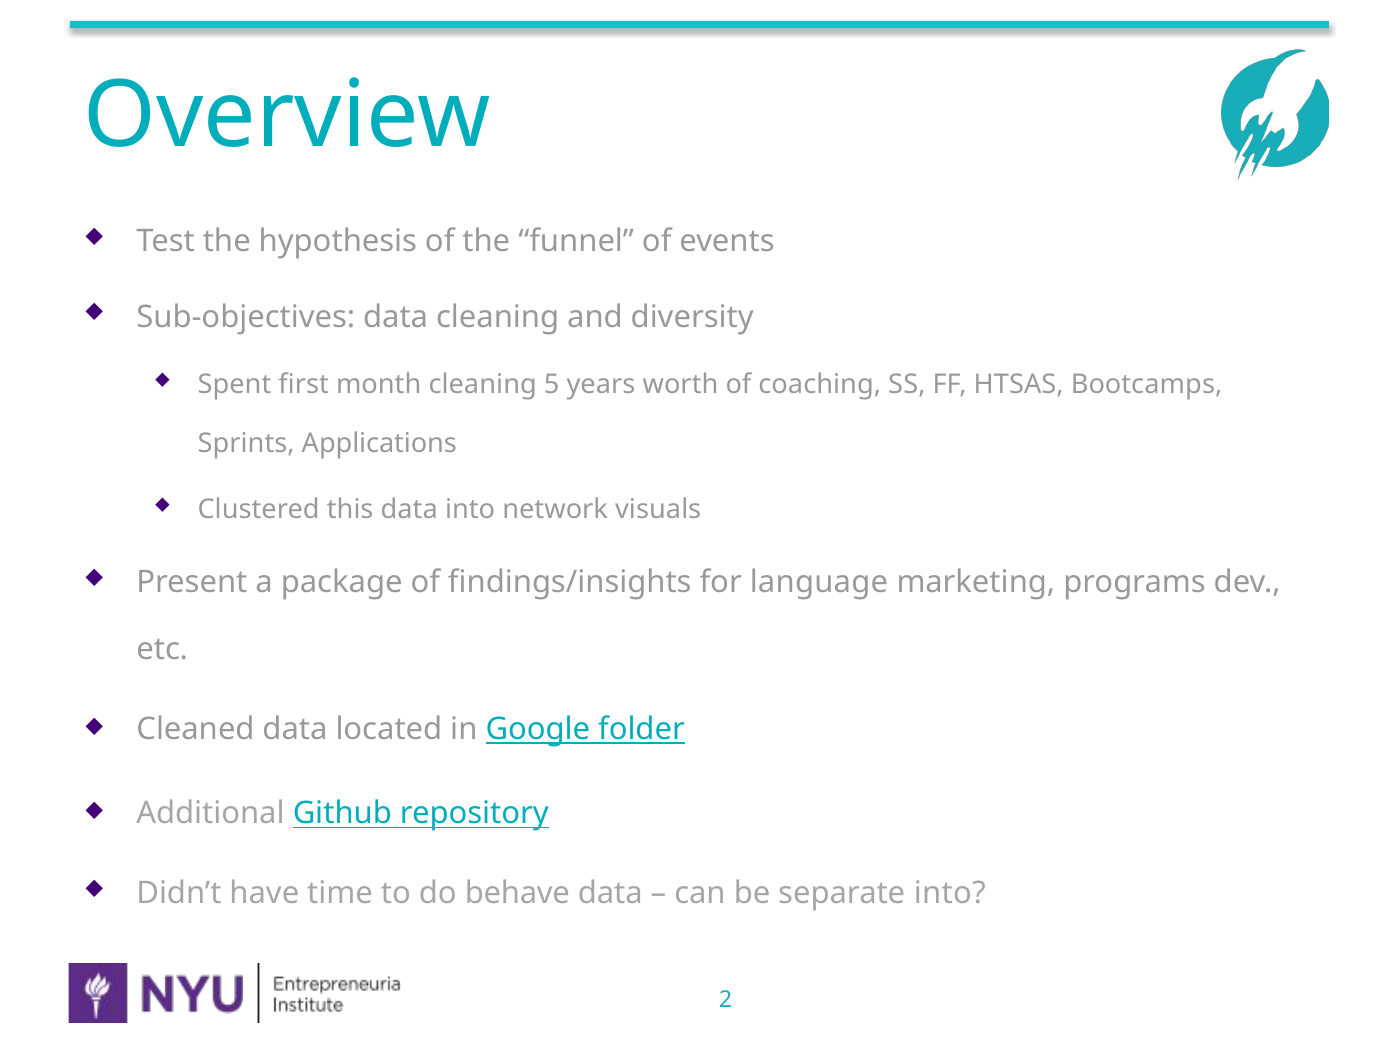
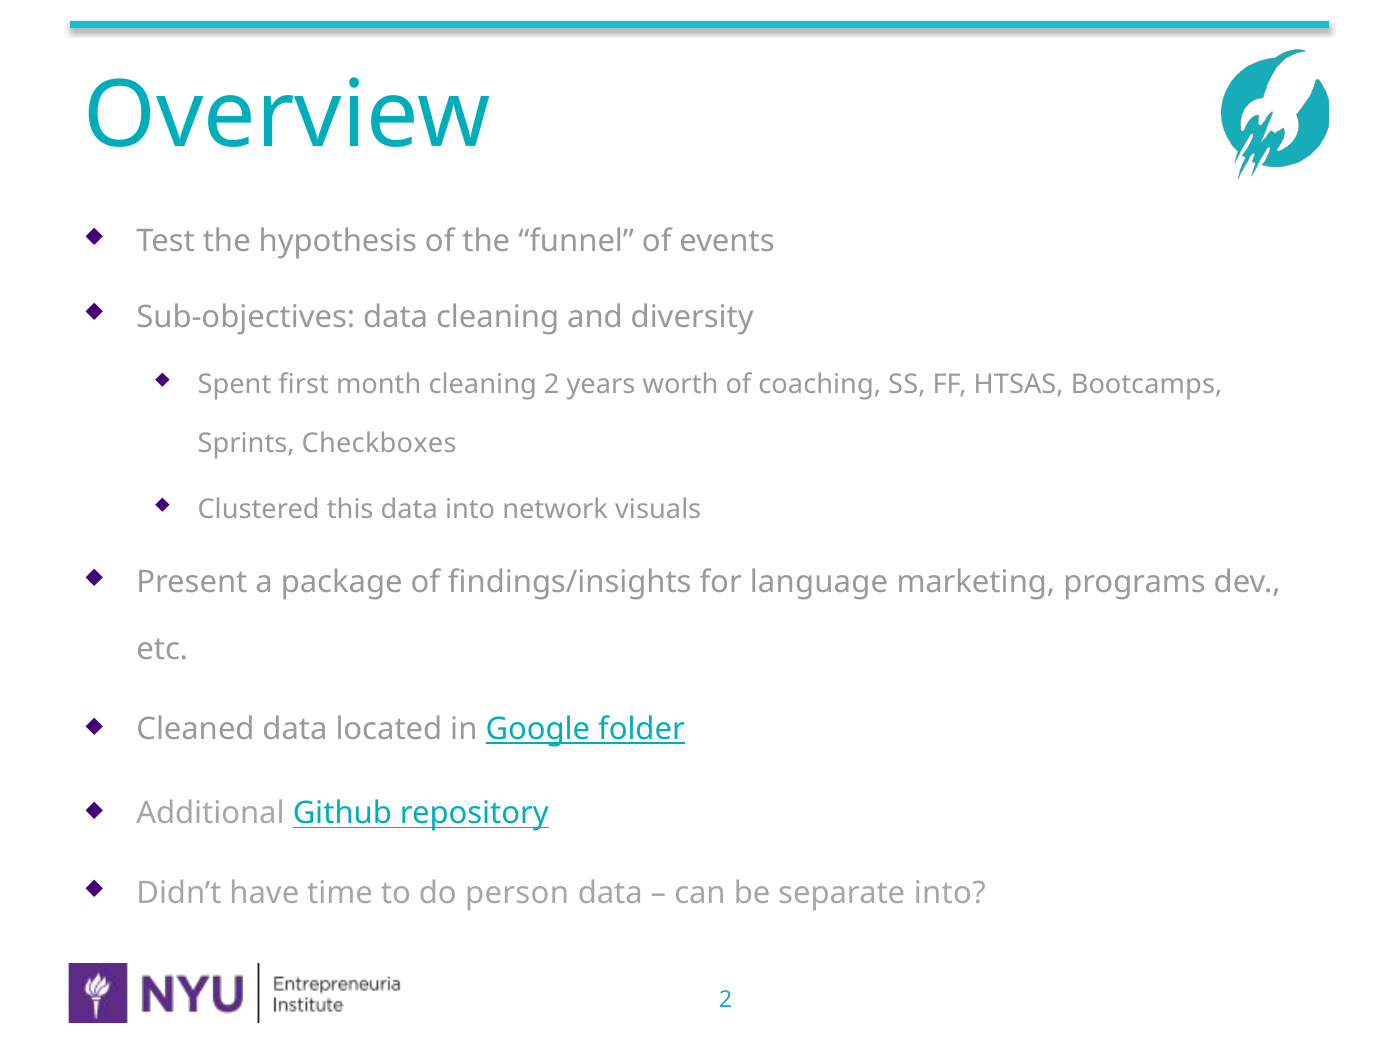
cleaning 5: 5 -> 2 (552, 385)
Applications: Applications -> Checkboxes (379, 444)
behave: behave -> person (517, 894)
